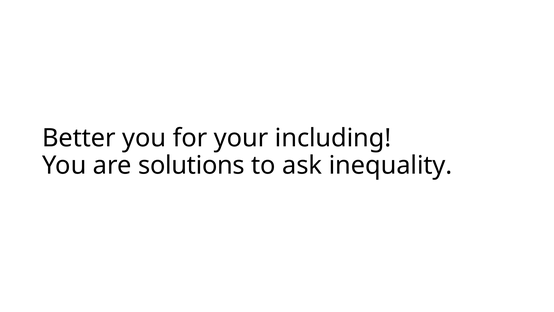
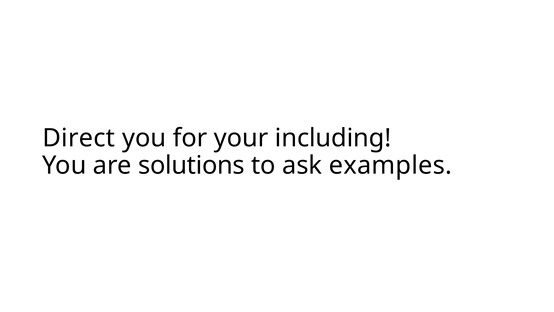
Better: Better -> Direct (79, 138)
inequality: inequality -> examples (390, 165)
